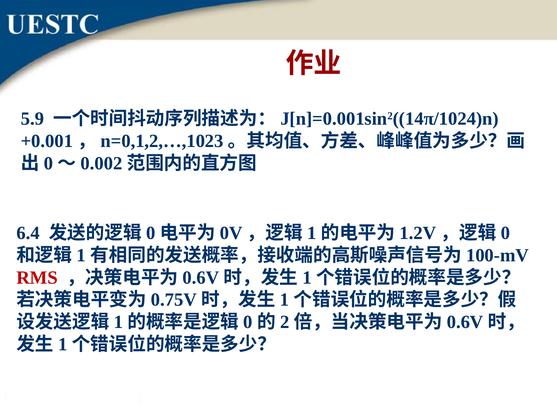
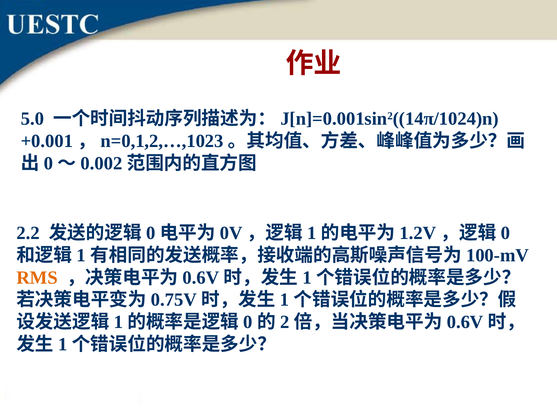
5.9: 5.9 -> 5.0 (32, 119)
6.4: 6.4 -> 2.2 (28, 233)
RMS colour: red -> orange (37, 277)
